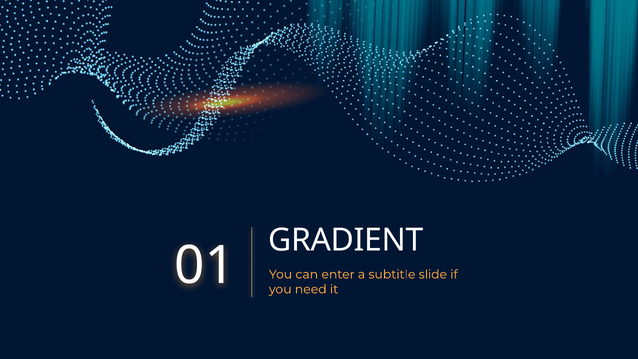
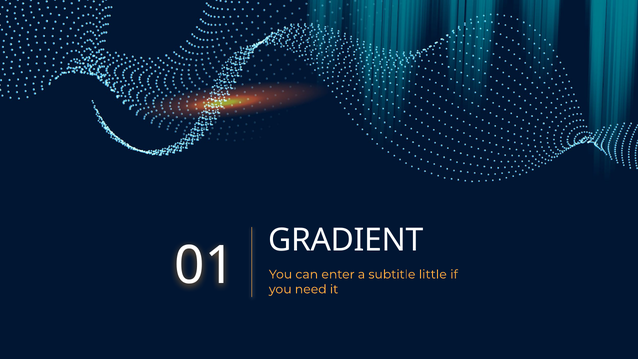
slide: slide -> little (433, 274)
